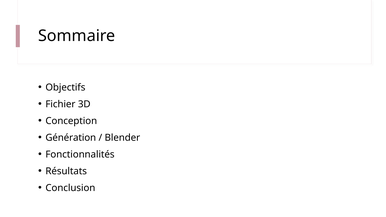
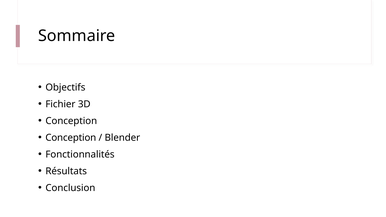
Génération: Génération -> Conception (71, 138)
